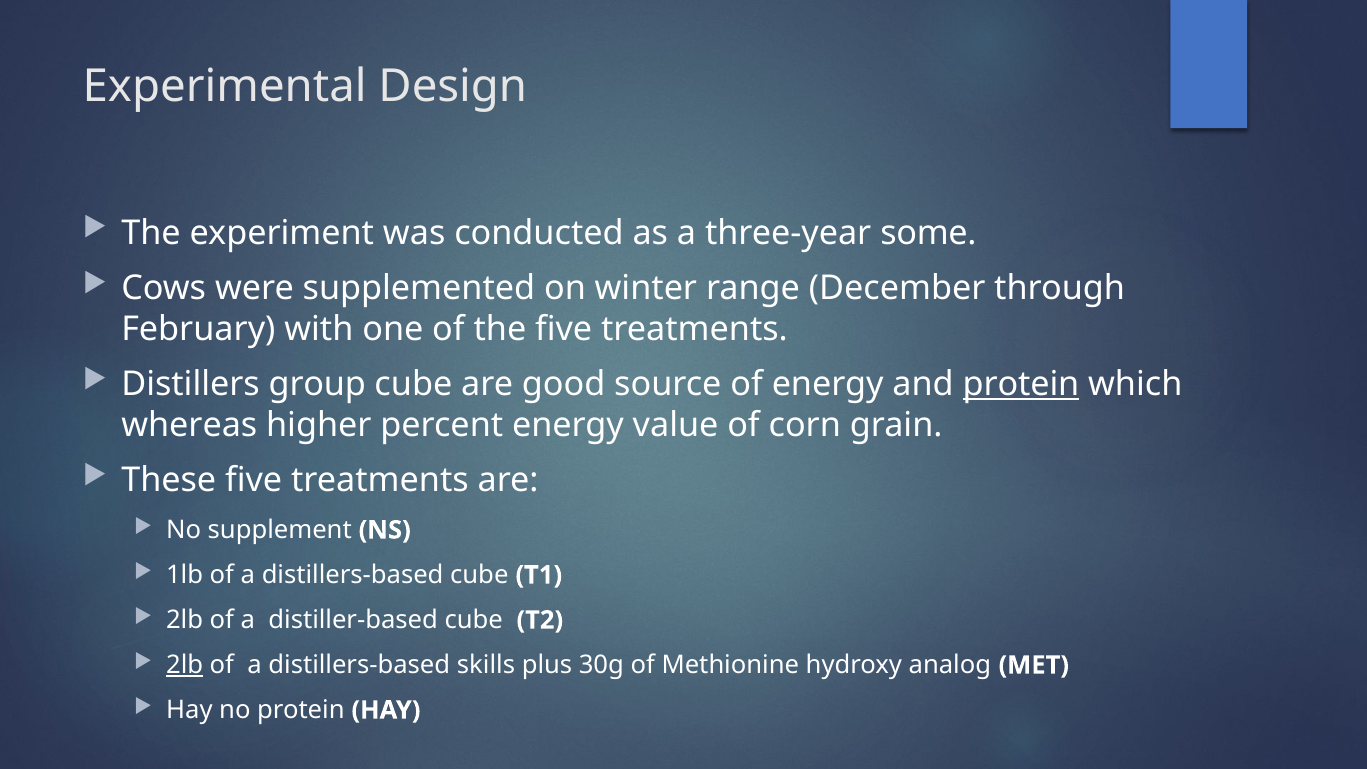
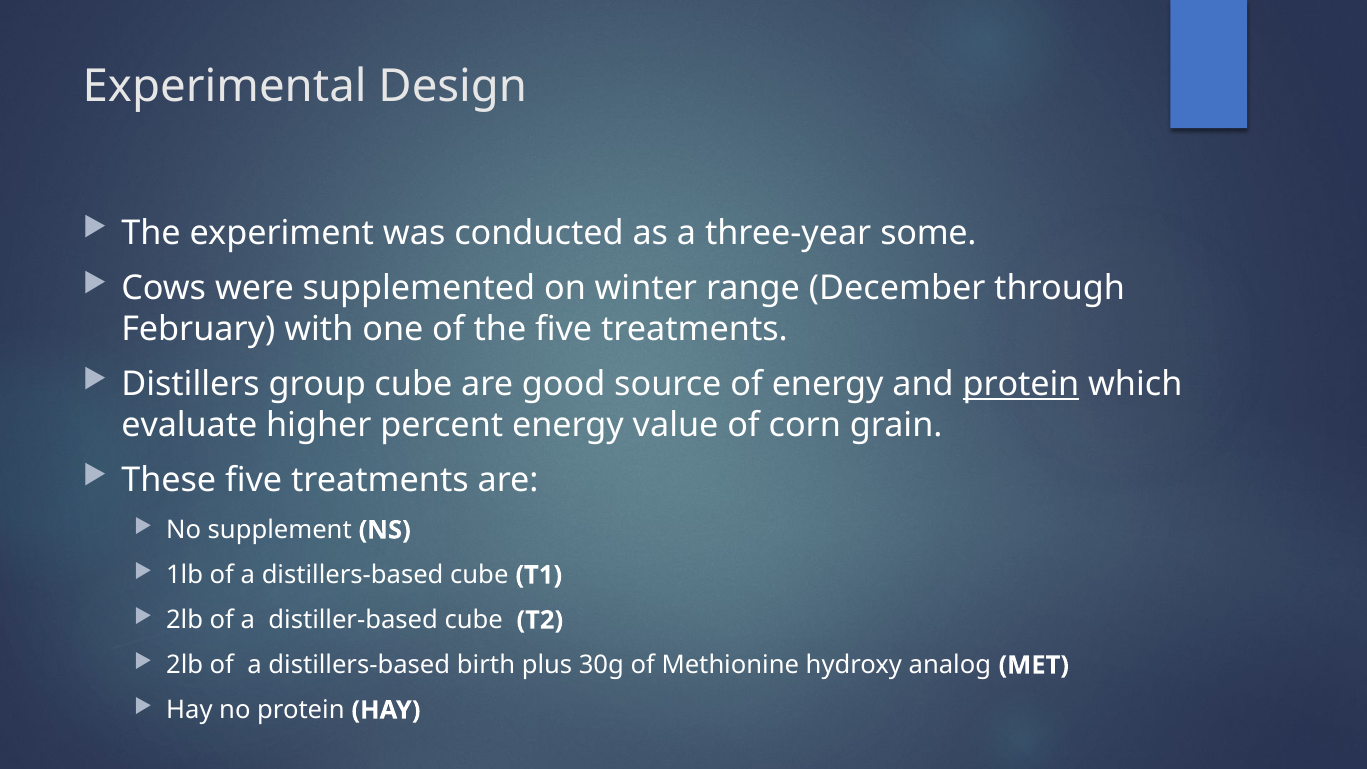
whereas: whereas -> evaluate (189, 425)
2lb underline: present -> none (185, 665)
skills: skills -> birth (486, 665)
